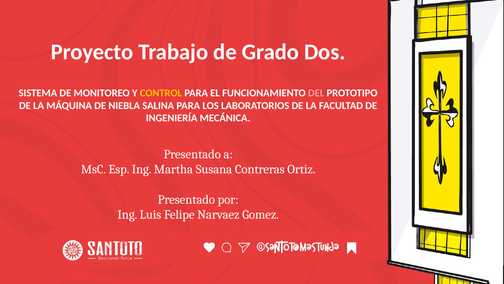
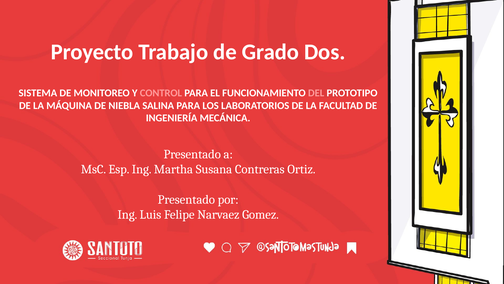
CONTROL colour: yellow -> pink (161, 93)
